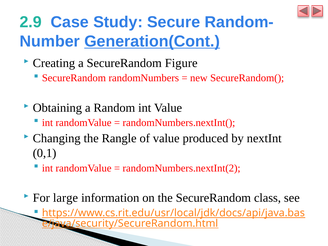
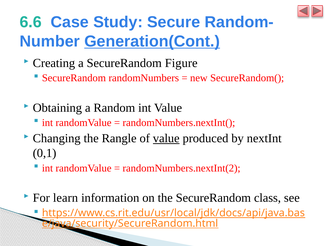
2.9: 2.9 -> 6.6 (31, 22)
value underline: none -> present (166, 138)
large: large -> learn (65, 198)
